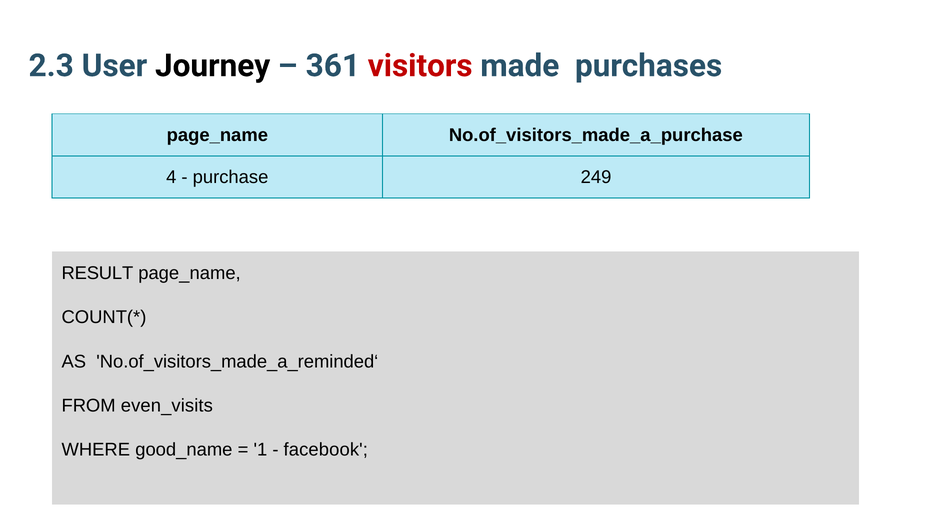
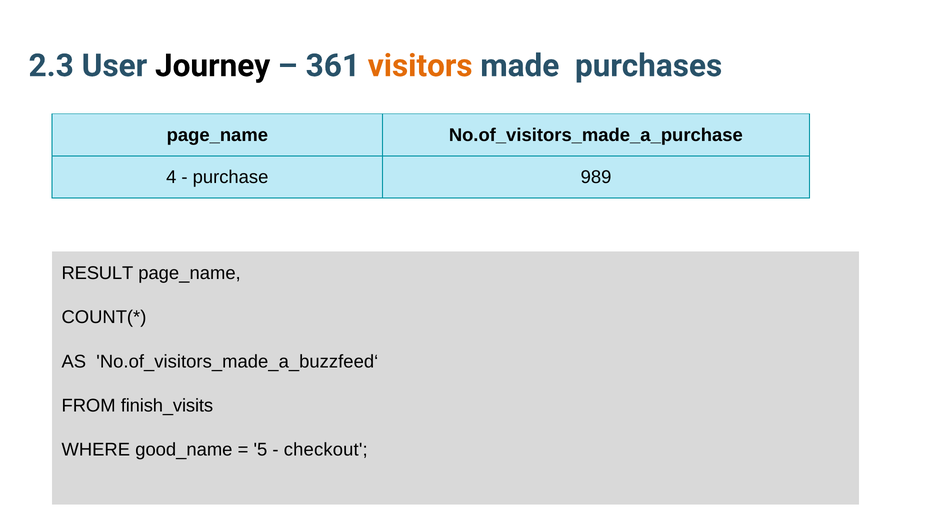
visitors colour: red -> orange (420, 66)
249: 249 -> 989 (596, 177)
No.of_visitors_made_a_reminded‘: No.of_visitors_made_a_reminded‘ -> No.of_visitors_made_a_buzzfeed‘ (237, 362)
even_visits: even_visits -> finish_visits (167, 406)
1: 1 -> 5 (260, 450)
facebook: facebook -> checkout (326, 450)
